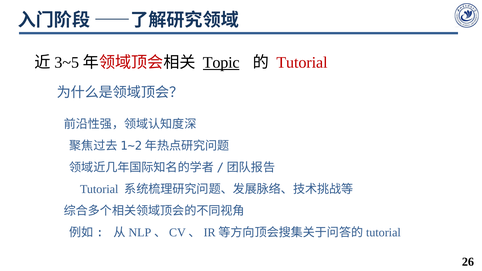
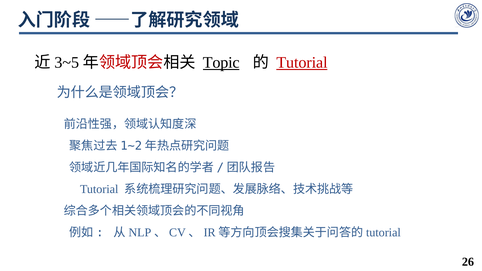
Tutorial underline: none -> present (302, 63)
